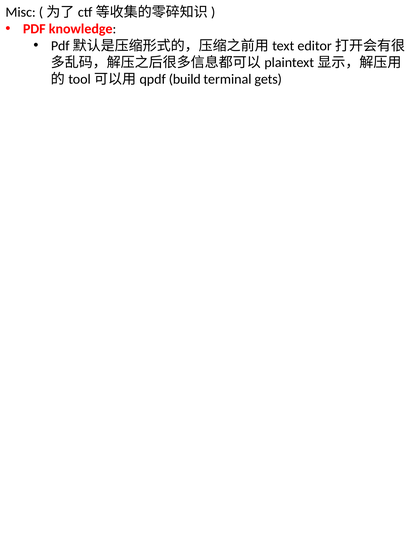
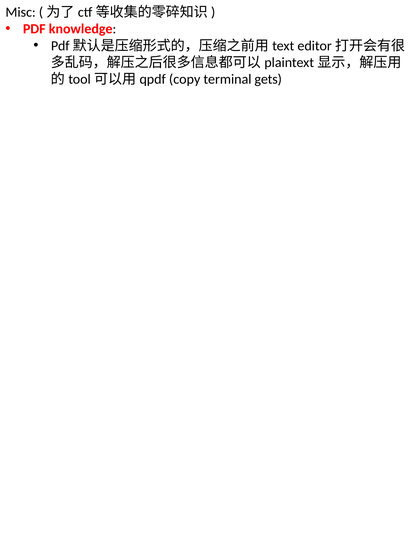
build: build -> copy (185, 79)
